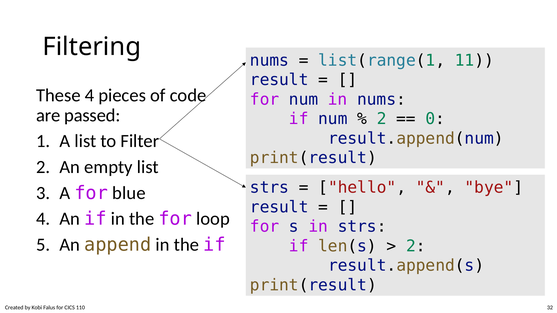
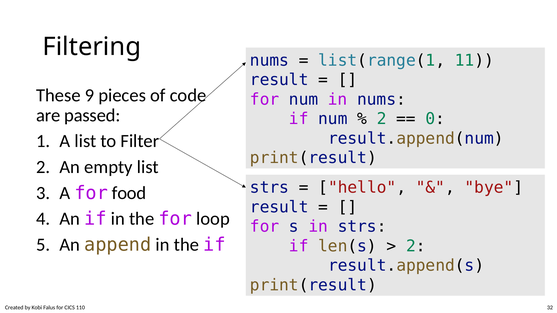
These 4: 4 -> 9 (89, 95)
blue: blue -> food (129, 193)
